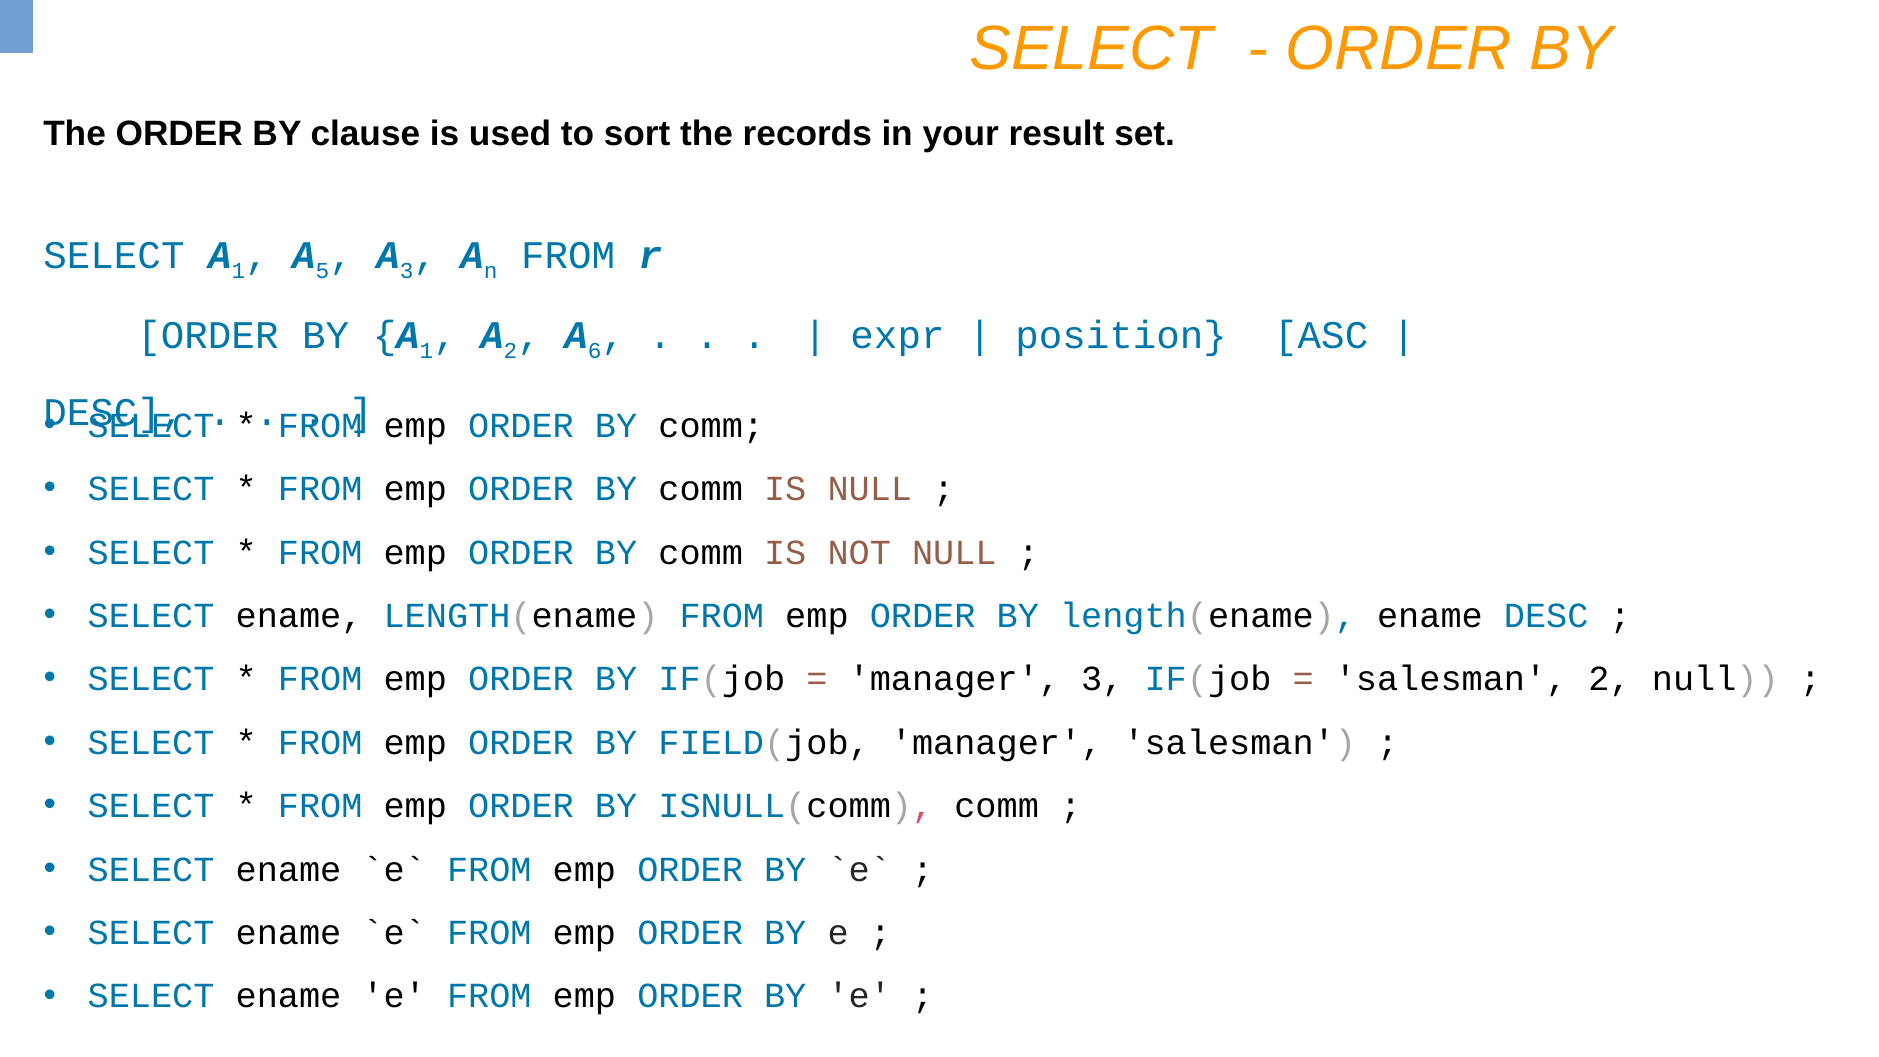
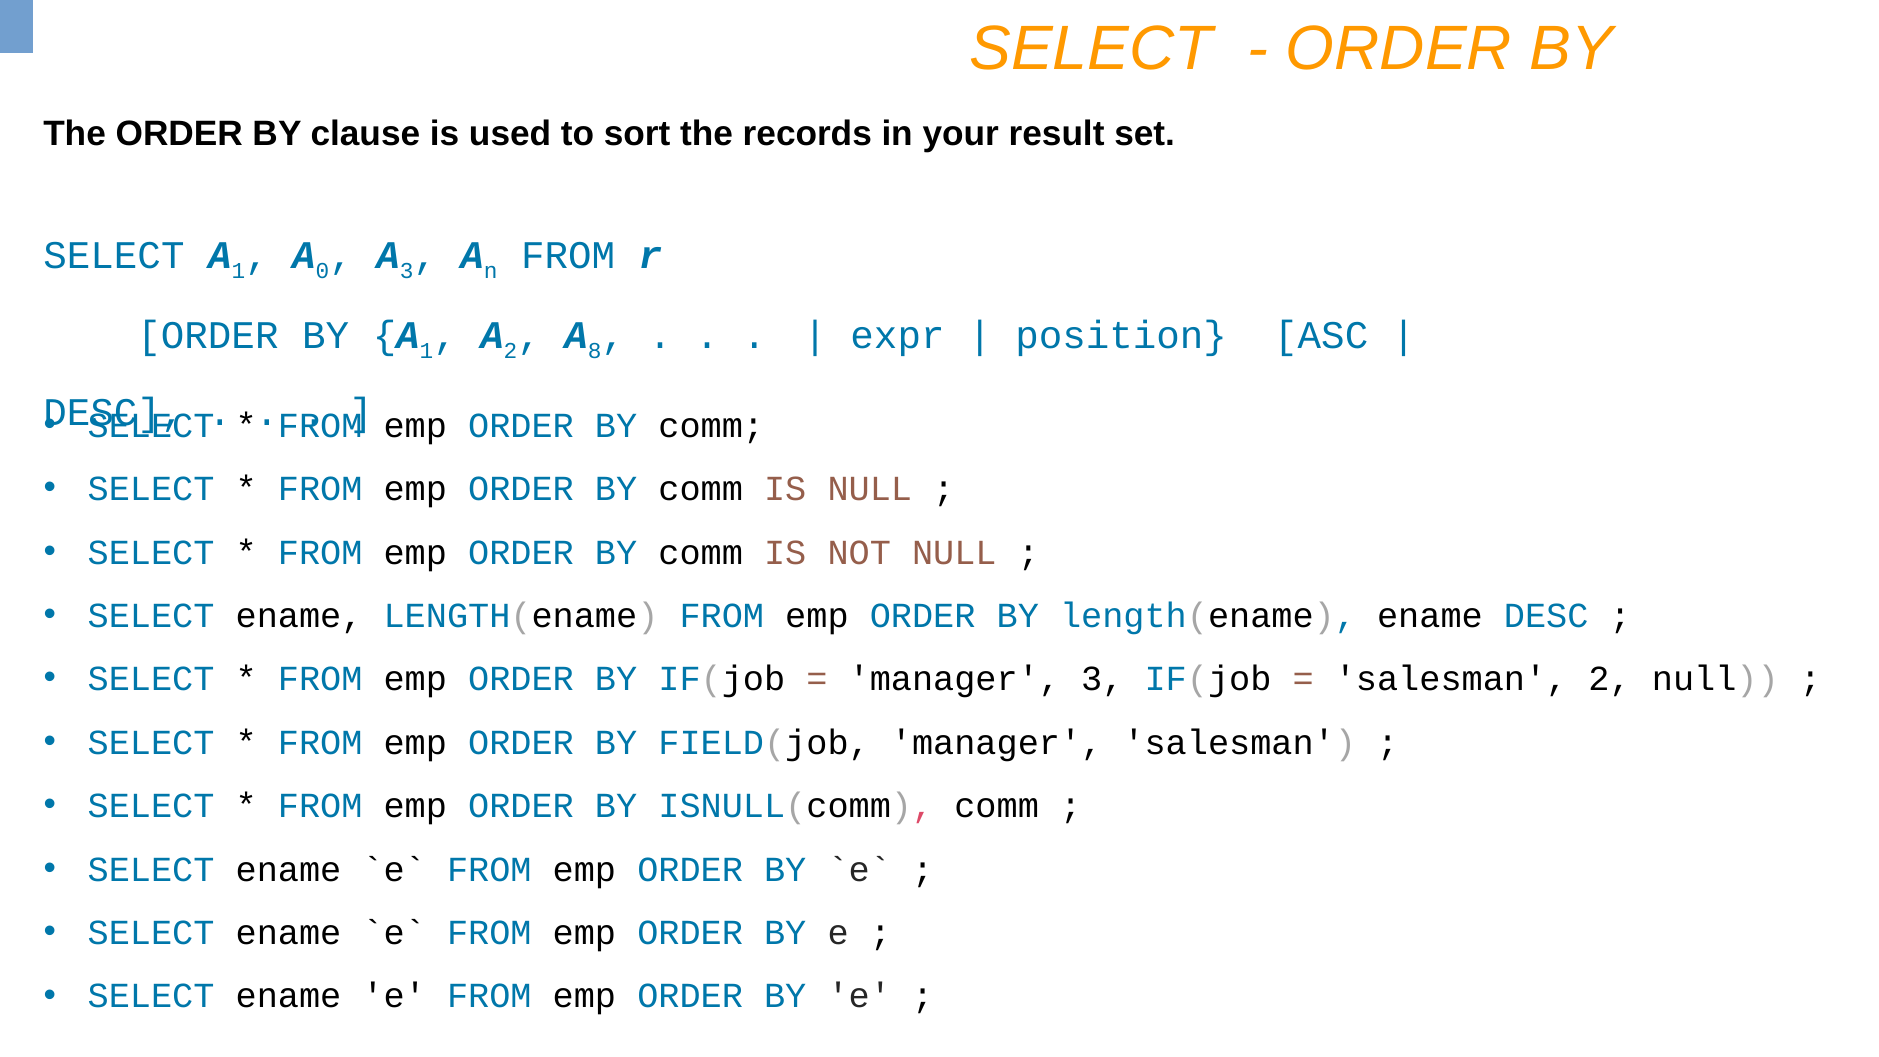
5: 5 -> 0 (322, 271)
6: 6 -> 8 (595, 351)
